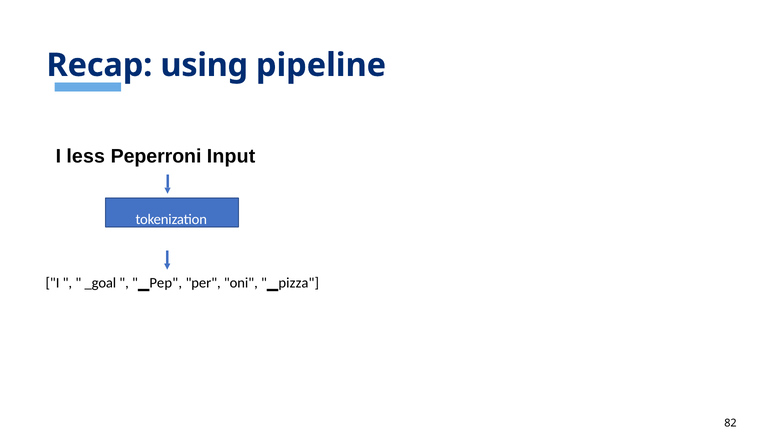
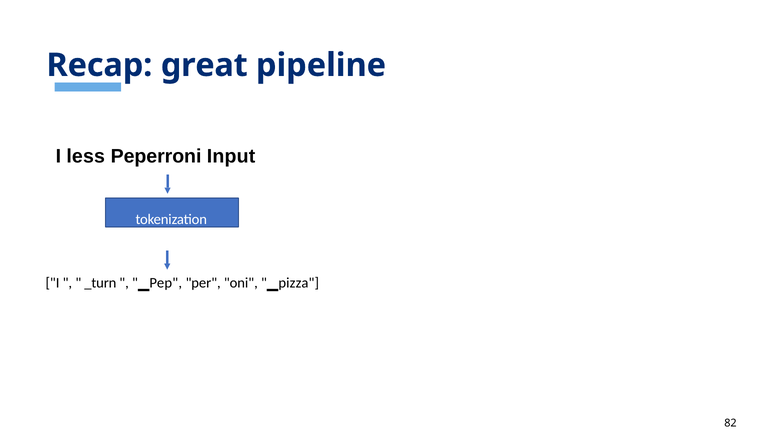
using: using -> great (204, 65)
_goal: _goal -> _turn (100, 283)
